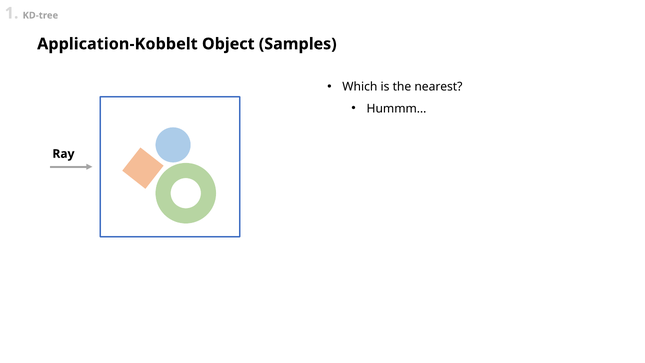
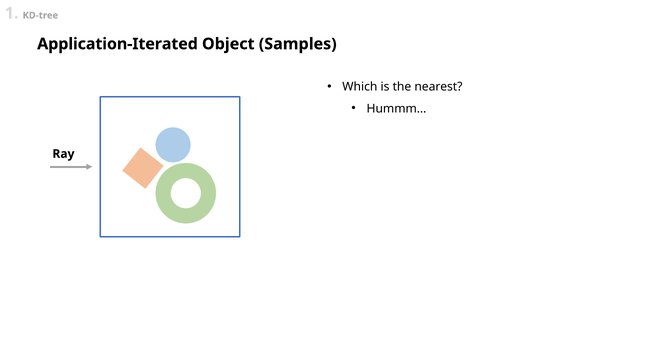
Application-Kobbelt: Application-Kobbelt -> Application-Iterated (118, 44)
